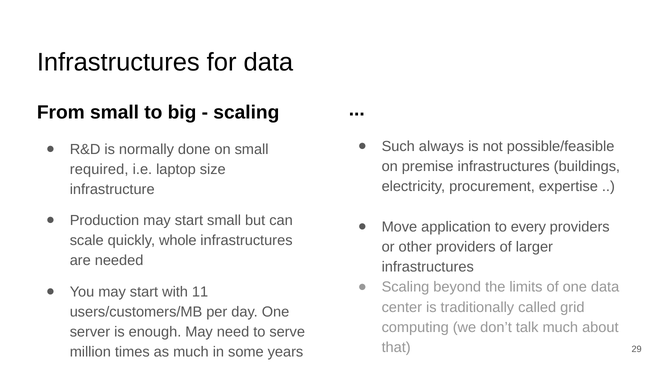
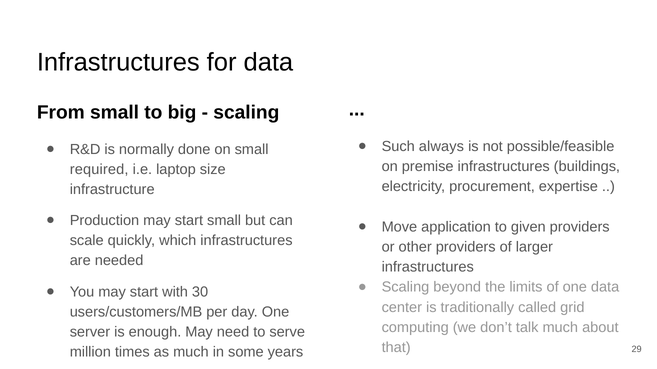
every: every -> given (528, 227)
whole: whole -> which (178, 241)
11: 11 -> 30 (200, 292)
